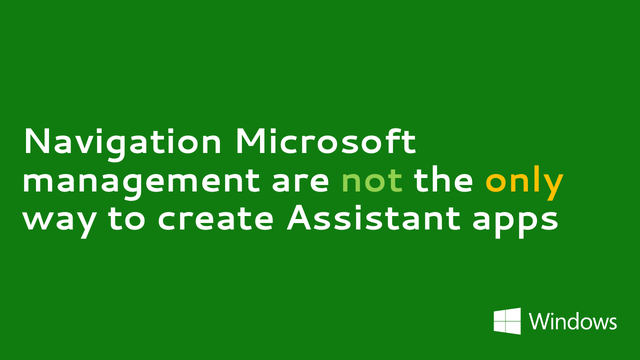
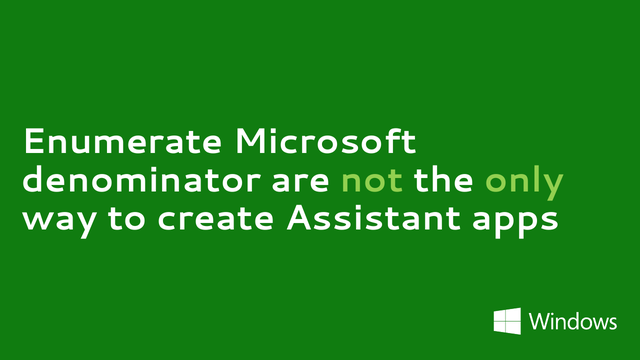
Navigation: Navigation -> Enumerate (122, 141)
management: management -> denominator (141, 180)
only colour: yellow -> light green (524, 180)
